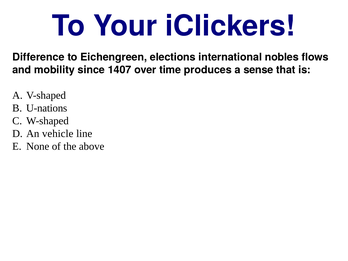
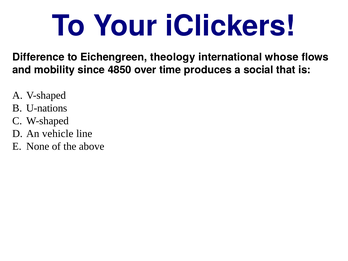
elections: elections -> theology (173, 57)
nobles: nobles -> whose (282, 57)
1407: 1407 -> 4850 (120, 70)
sense: sense -> social (258, 70)
